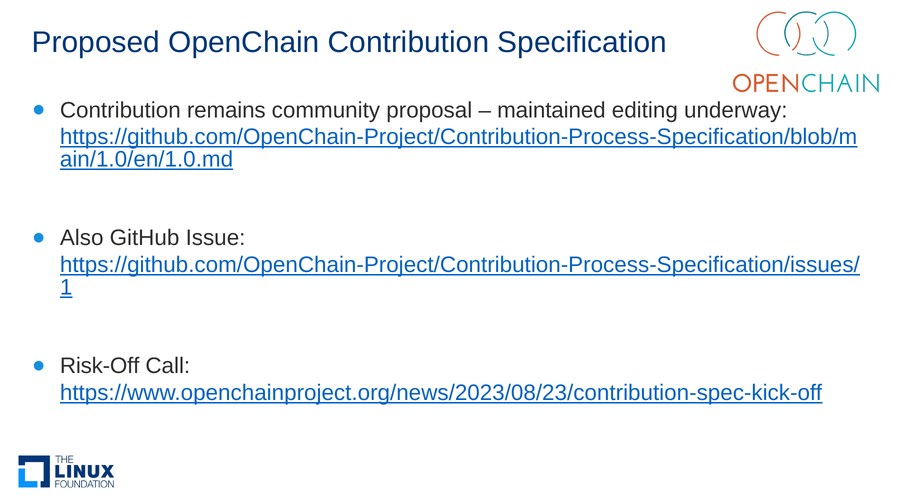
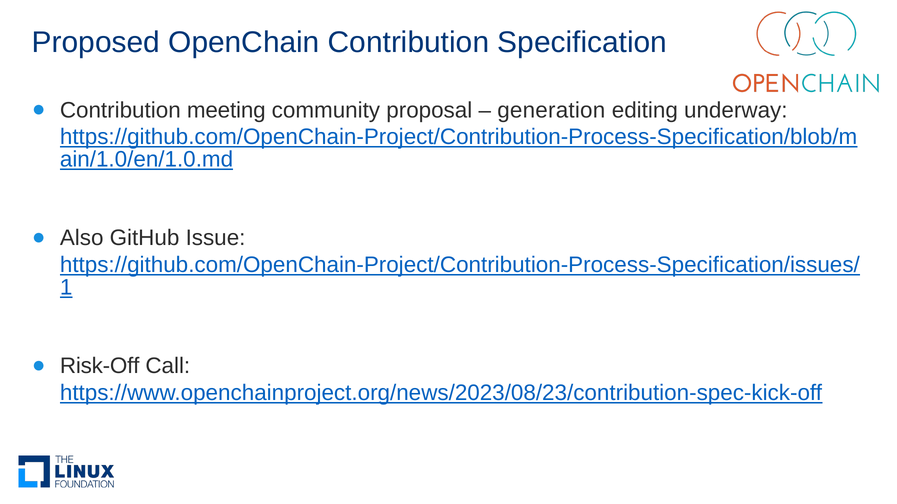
remains: remains -> meeting (226, 110)
maintained: maintained -> generation (551, 110)
